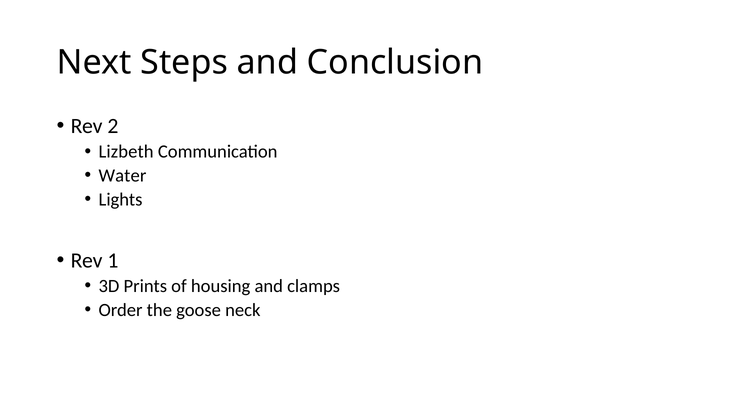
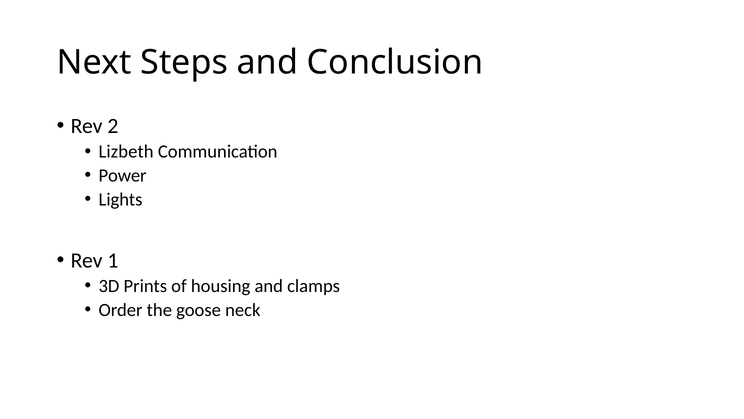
Water: Water -> Power (123, 175)
